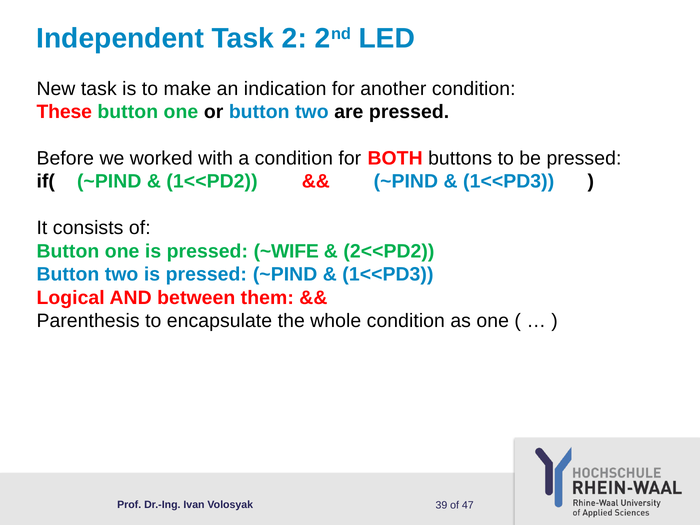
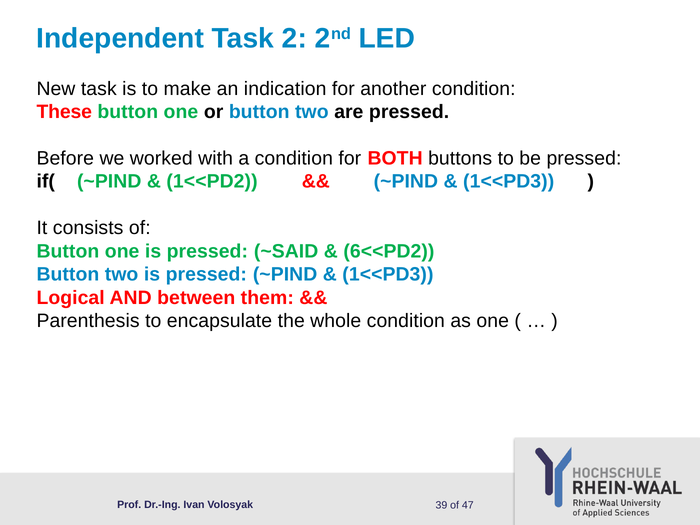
~WIFE: ~WIFE -> ~SAID (286, 251)
2<<PD2: 2<<PD2 -> 6<<PD2 (389, 251)
